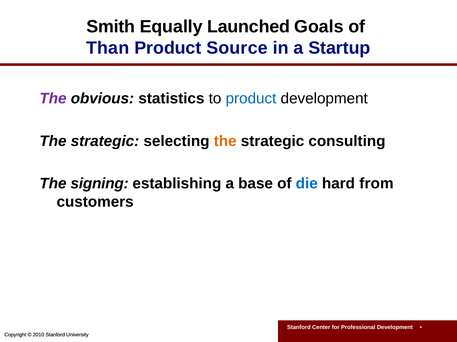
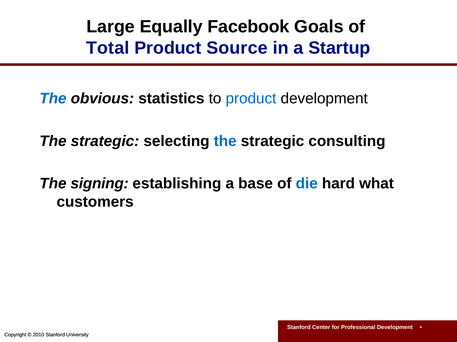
Smith: Smith -> Large (111, 27)
Launched: Launched -> Facebook (249, 27)
Than: Than -> Total (108, 48)
The colour: purple -> blue (53, 99)
the colour: orange -> blue (225, 141)
from: from -> what (377, 184)
